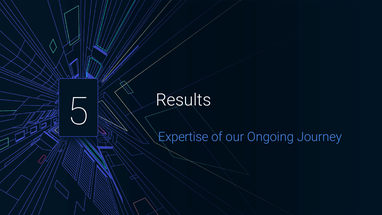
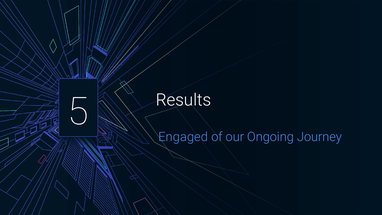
Expertise: Expertise -> Engaged (183, 137)
